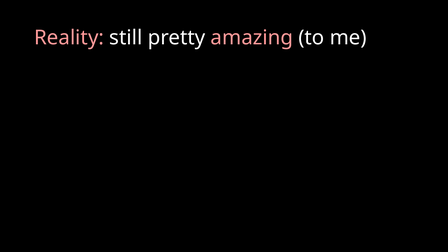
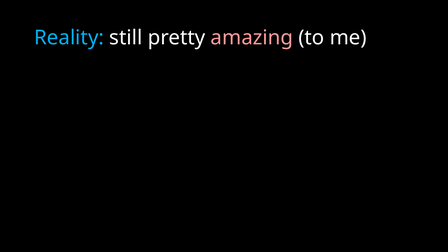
Reality colour: pink -> light blue (69, 38)
